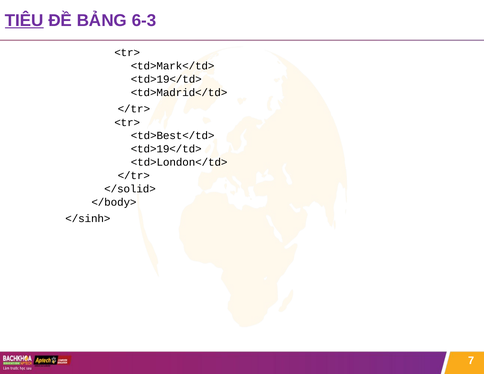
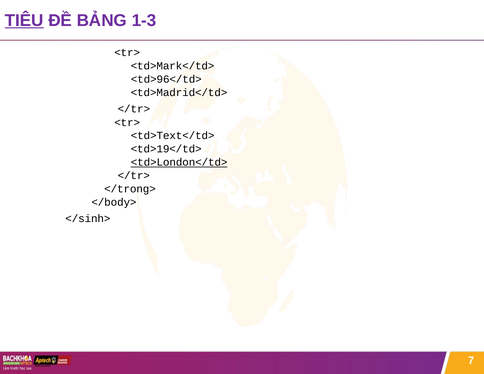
6-3: 6-3 -> 1-3 (144, 20)
<td>19</td>: <td>19</td> -> <td>96</td> (166, 79)
<td>Best</td>: <td>Best</td> -> <td>Text</td> (173, 136)
<td>London</td> underline: none -> present (179, 162)
</solid>: </solid> -> </trong> (130, 189)
